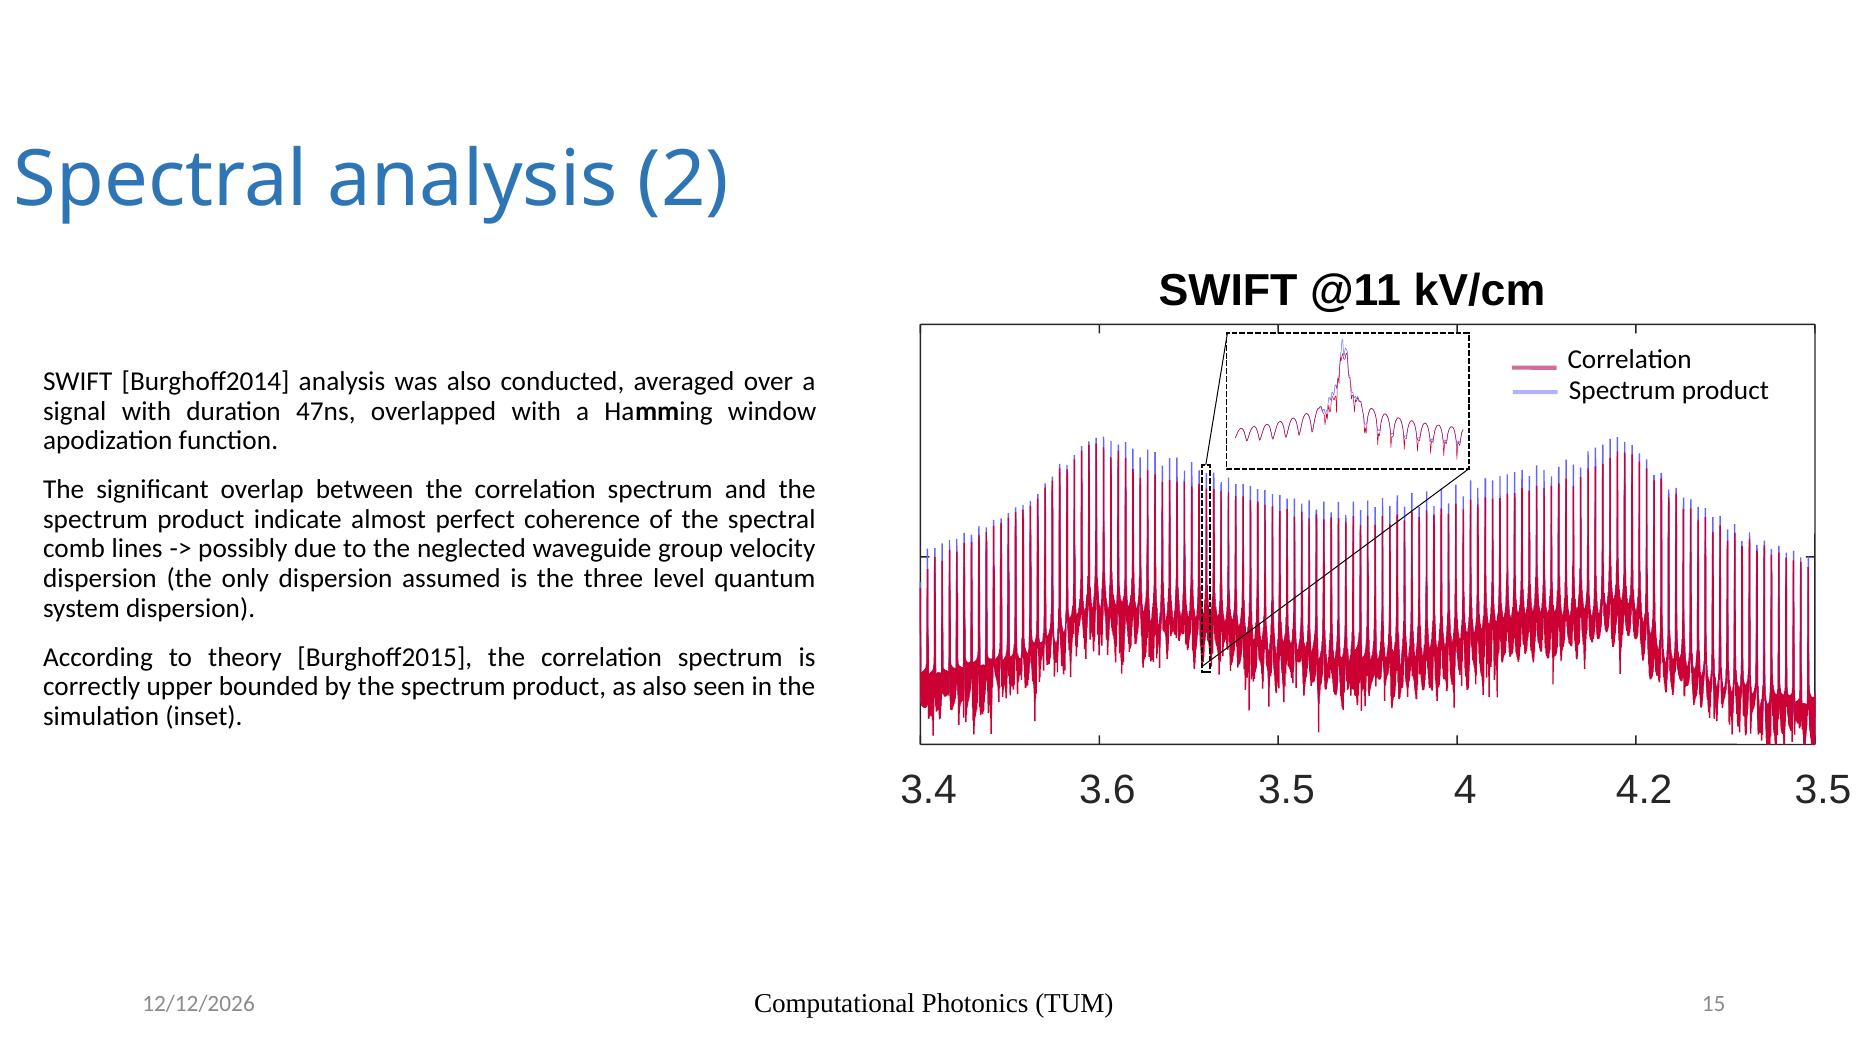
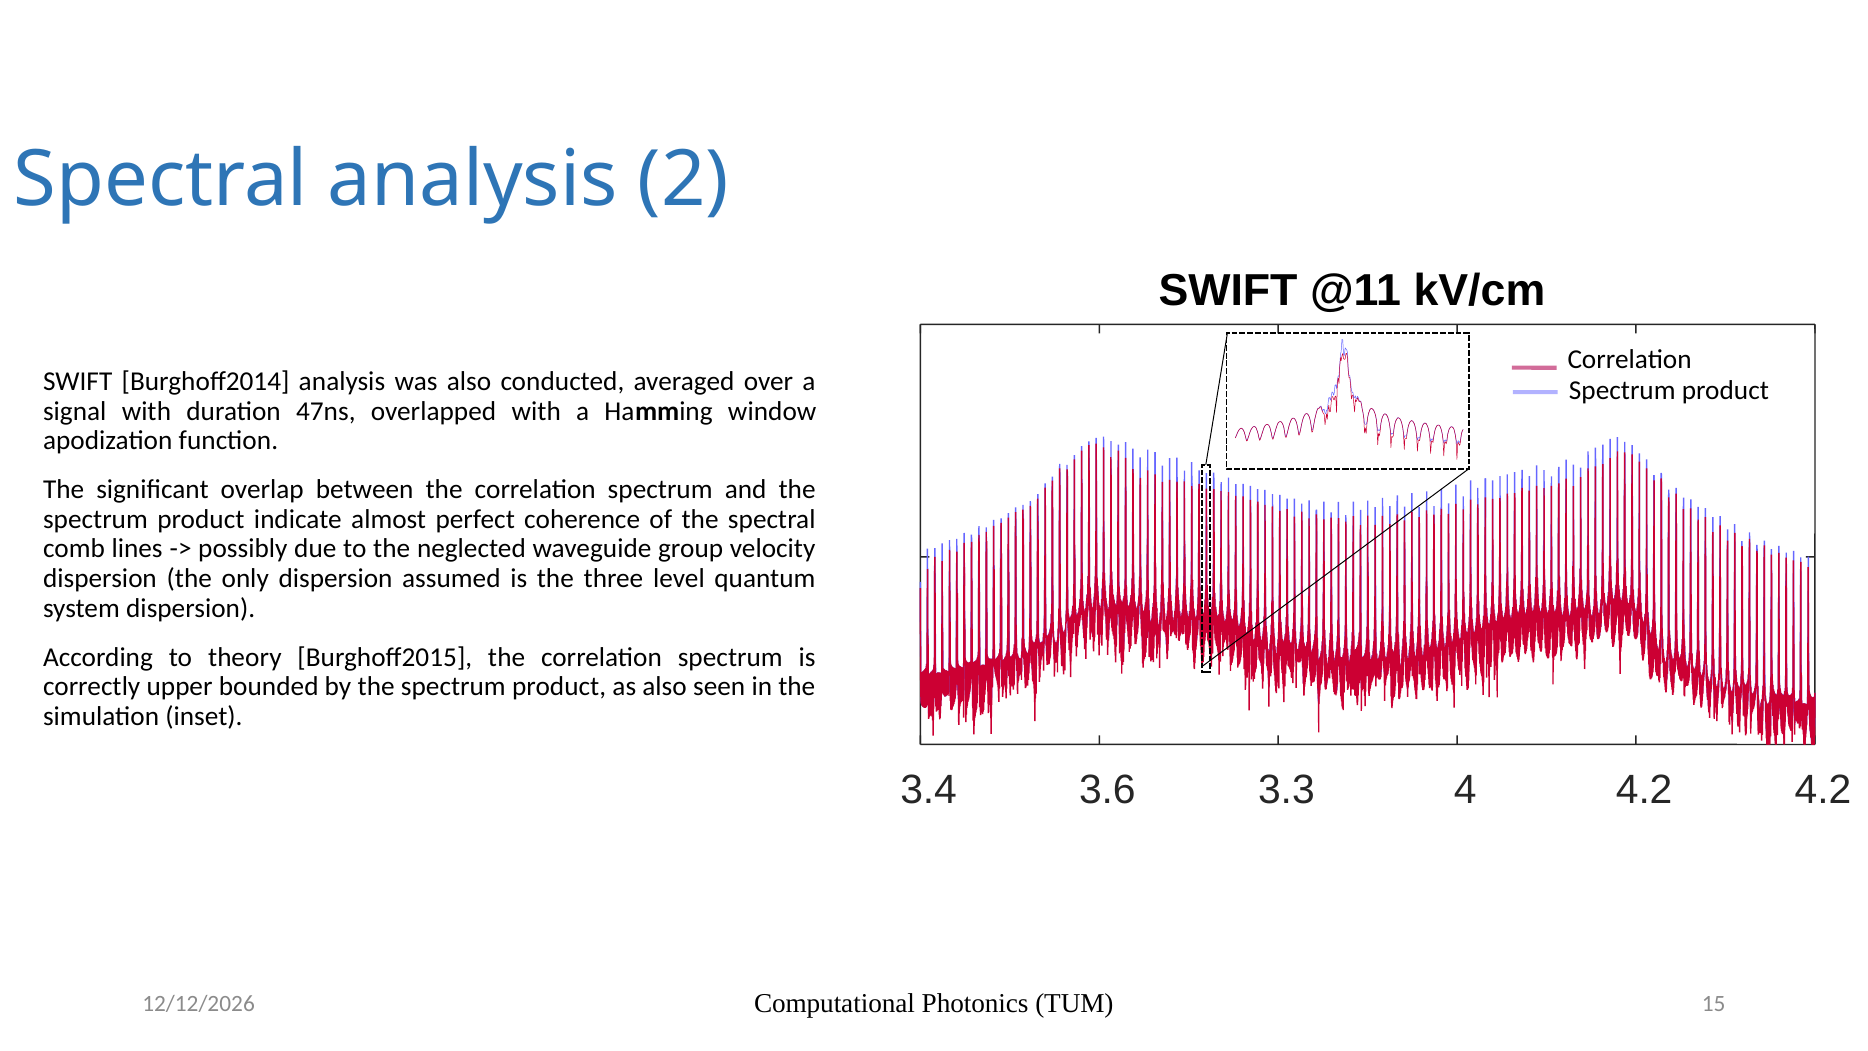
3.6 3.5: 3.5 -> 3.3 (1286, 790)
4.2 3.5: 3.5 -> 4.2 (1823, 790)
